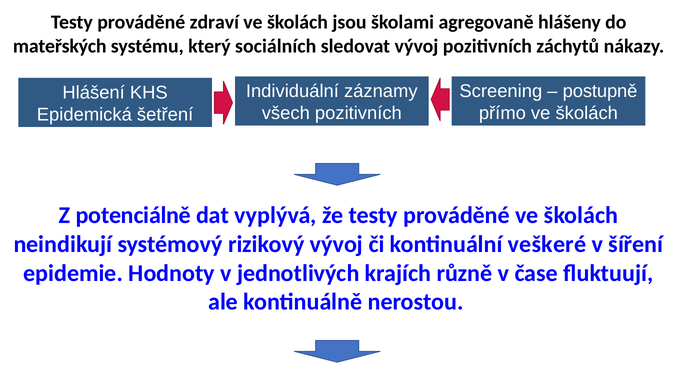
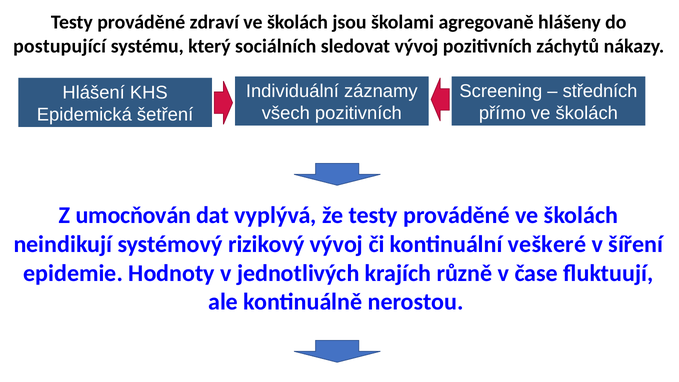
mateřských: mateřských -> postupující (60, 46)
postupně: postupně -> středních (600, 91)
potenciálně: potenciálně -> umocňován (133, 215)
